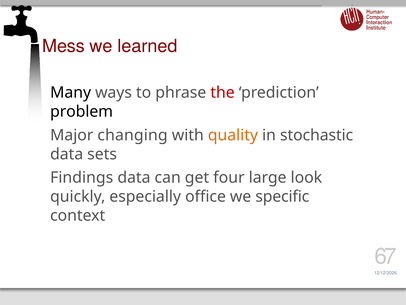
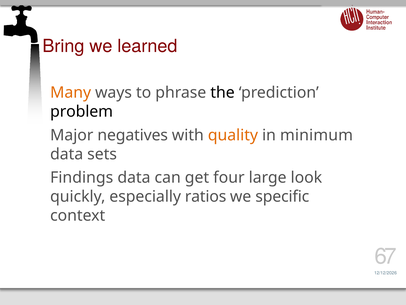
Mess: Mess -> Bring (63, 46)
Many colour: black -> orange (71, 93)
the colour: red -> black (223, 93)
changing: changing -> negatives (133, 135)
stochastic: stochastic -> minimum (317, 135)
office: office -> ratios (206, 196)
